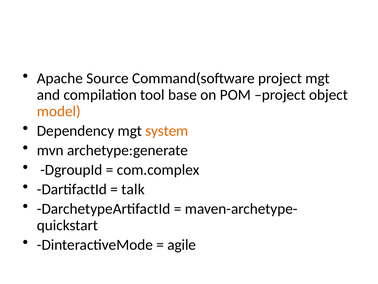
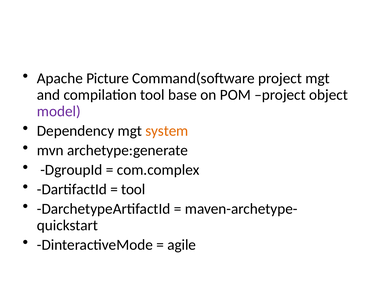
Source: Source -> Picture (108, 78)
model colour: orange -> purple (59, 111)
talk: talk -> tool (133, 189)
